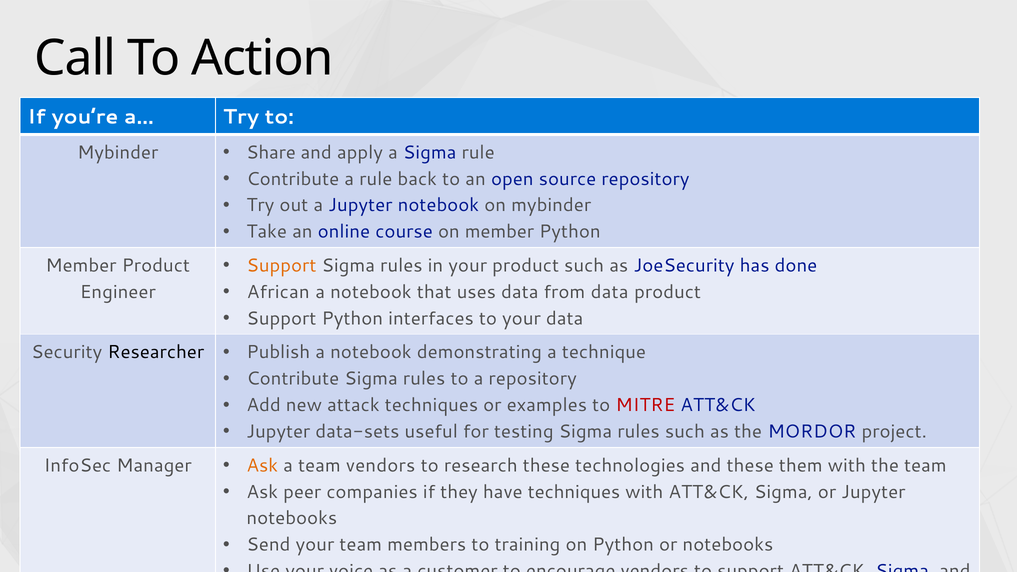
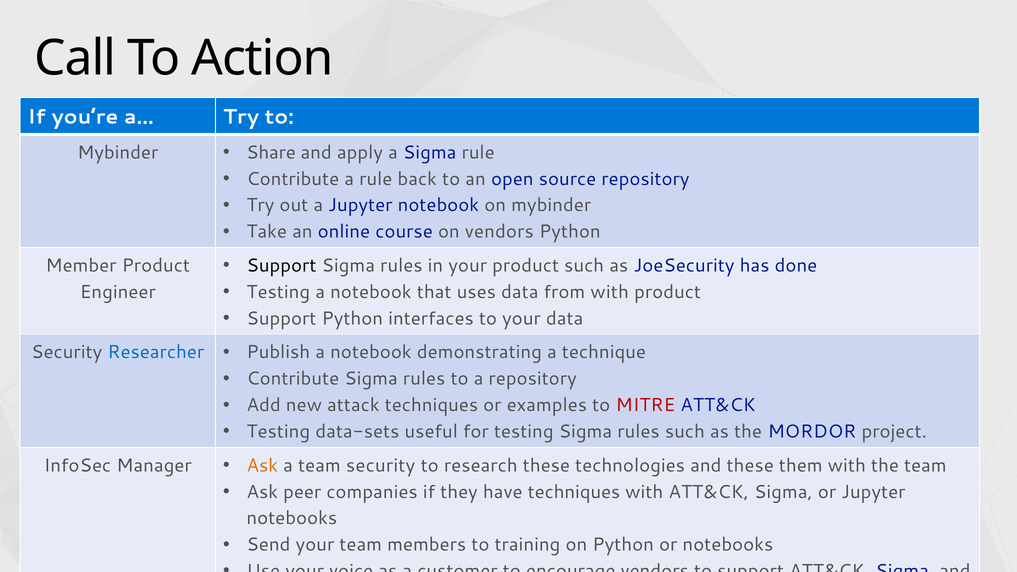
on member: member -> vendors (499, 232)
Support colour: orange -> black (281, 266)
African: African -> Testing (278, 292)
from data: data -> with (610, 292)
Researcher colour: black -> blue (156, 352)
Jupyter: Jupyter -> Testing (278, 432)
team vendors: vendors -> security (381, 465)
